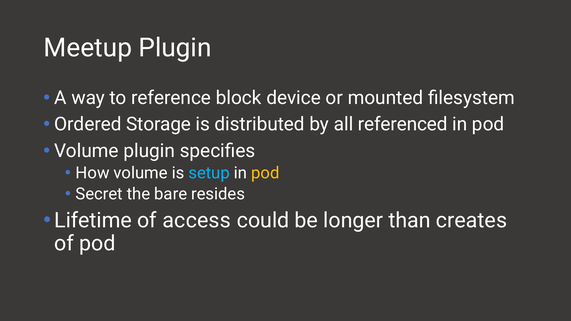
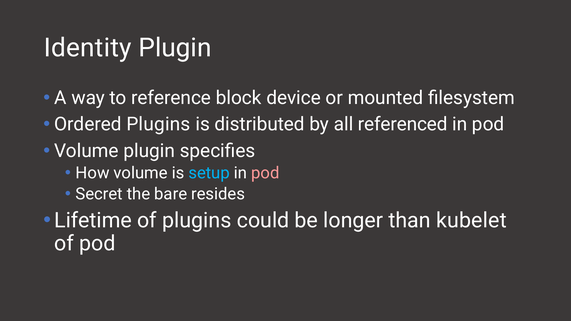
Meetup: Meetup -> Identity (88, 48)
Ordered Storage: Storage -> Plugins (158, 124)
pod colour: yellow -> pink (265, 173)
of access: access -> plugins (197, 220)
creates: creates -> kubelet (471, 220)
